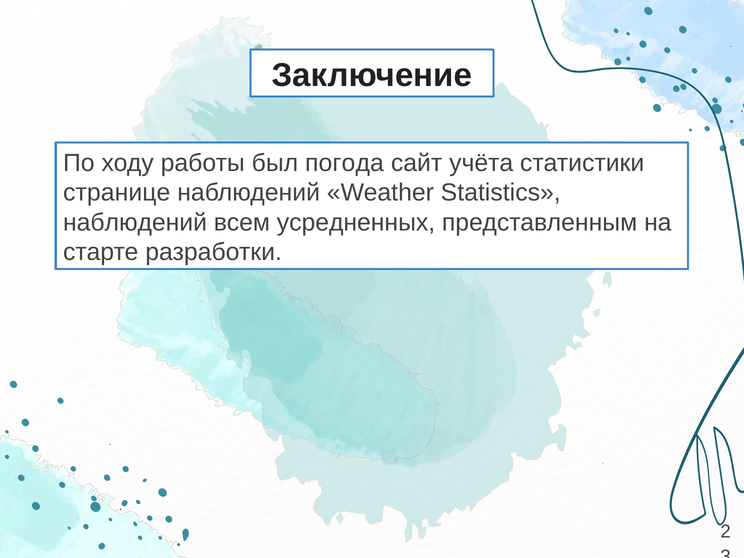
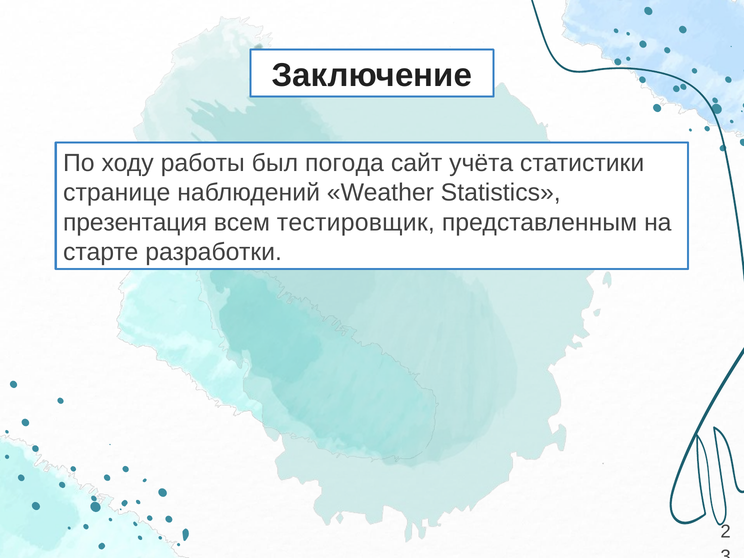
наблюдений: наблюдений -> презентация (135, 222)
усредненных: усредненных -> тестировщик (356, 222)
